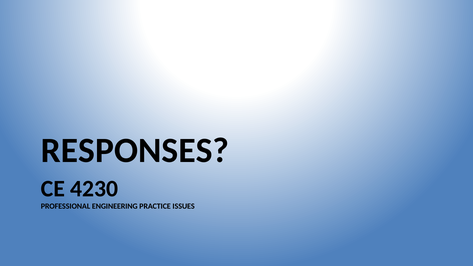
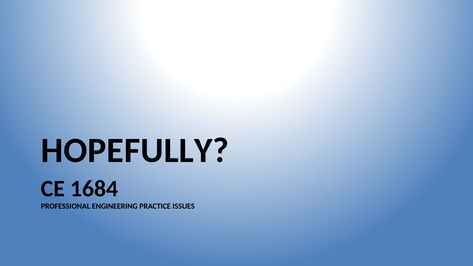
RESPONSES: RESPONSES -> HOPEFULLY (135, 150)
4230: 4230 -> 1684 (94, 189)
